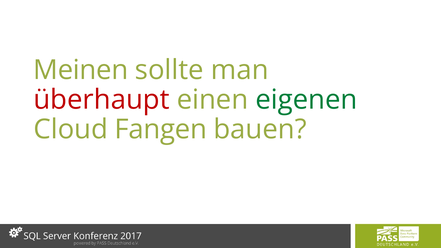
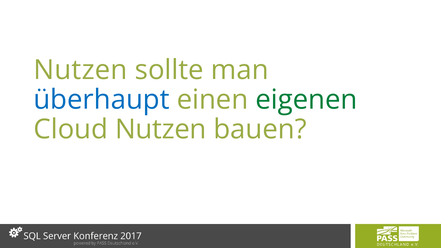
Meinen: Meinen -> Nutzen (80, 70)
überhaupt colour: red -> blue (101, 100)
Cloud Fangen: Fangen -> Nutzen (161, 129)
